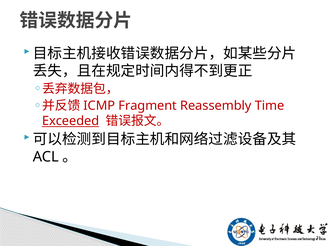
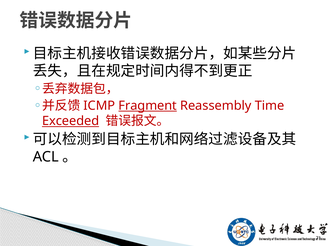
Fragment underline: none -> present (148, 106)
